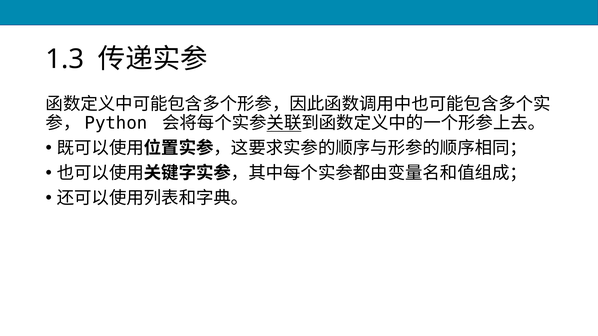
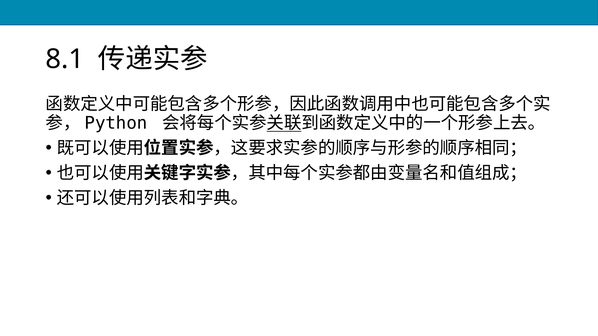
1.3: 1.3 -> 8.1 (65, 59)
